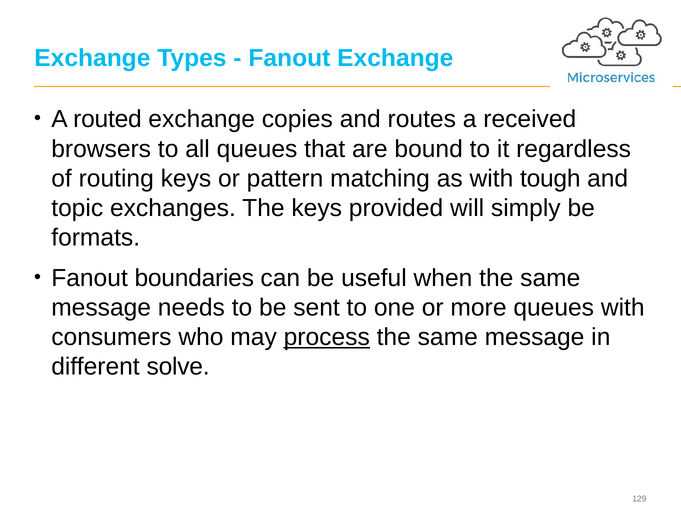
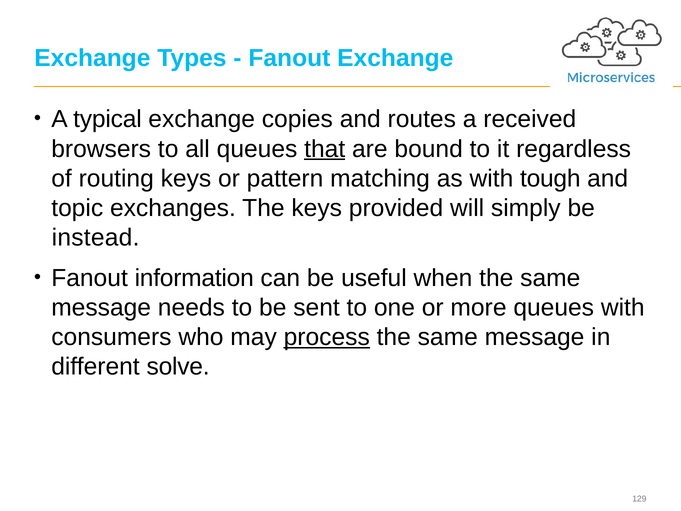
routed: routed -> typical (107, 119)
that underline: none -> present (325, 149)
formats: formats -> instead (96, 237)
boundaries: boundaries -> information (194, 278)
